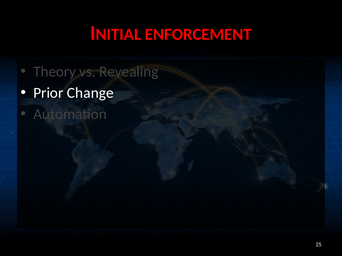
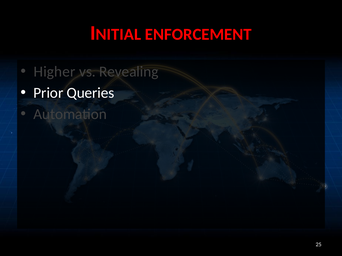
Theory: Theory -> Higher (54, 72)
Change: Change -> Queries (90, 93)
